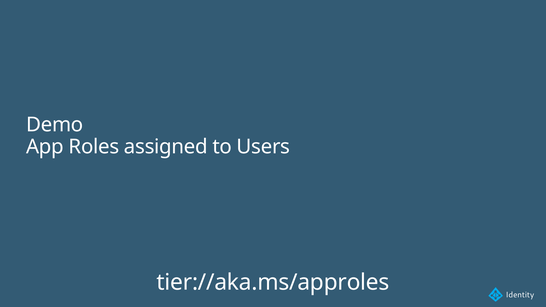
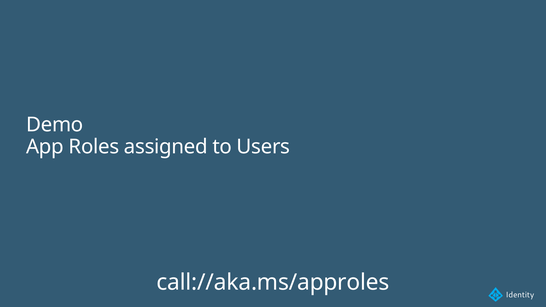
tier://aka.ms/approles: tier://aka.ms/approles -> call://aka.ms/approles (273, 283)
